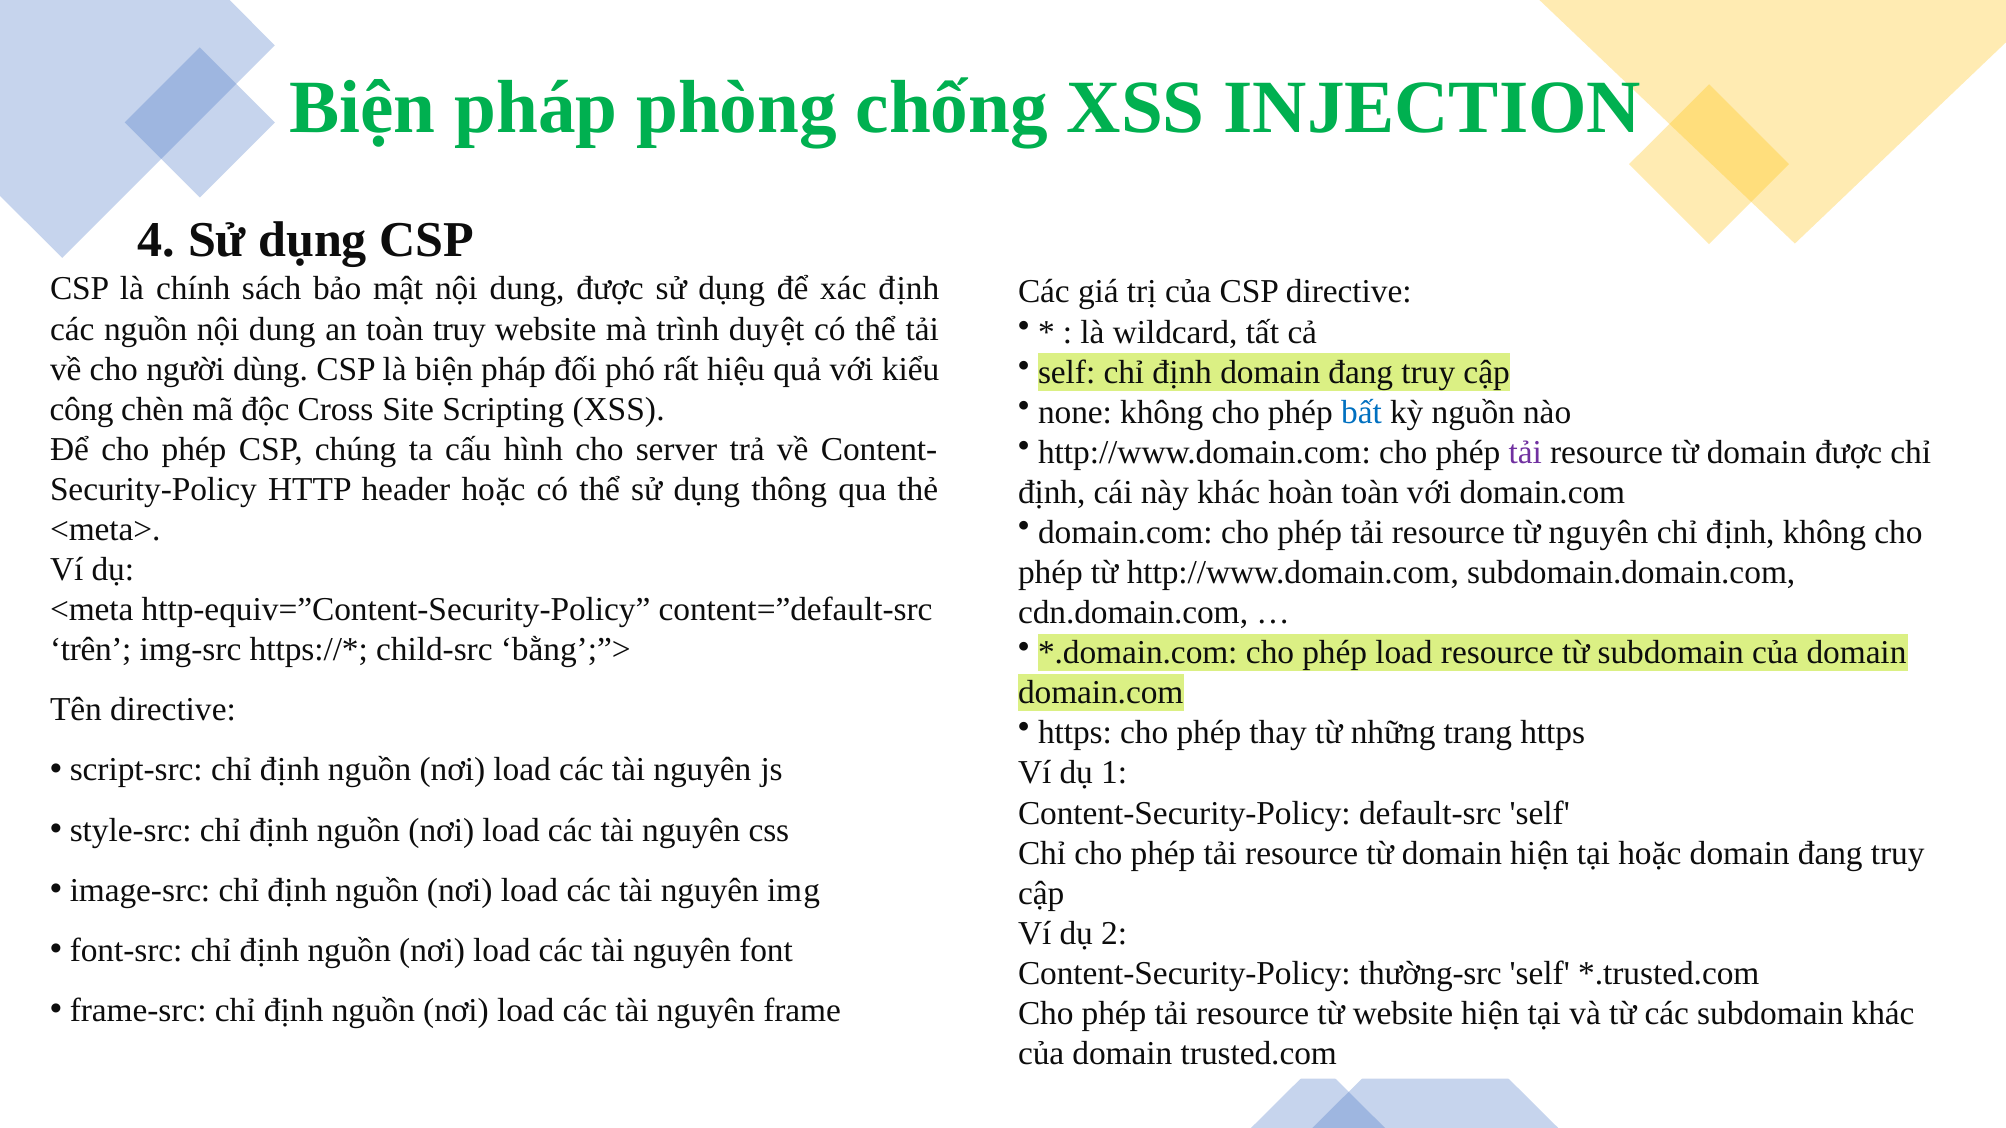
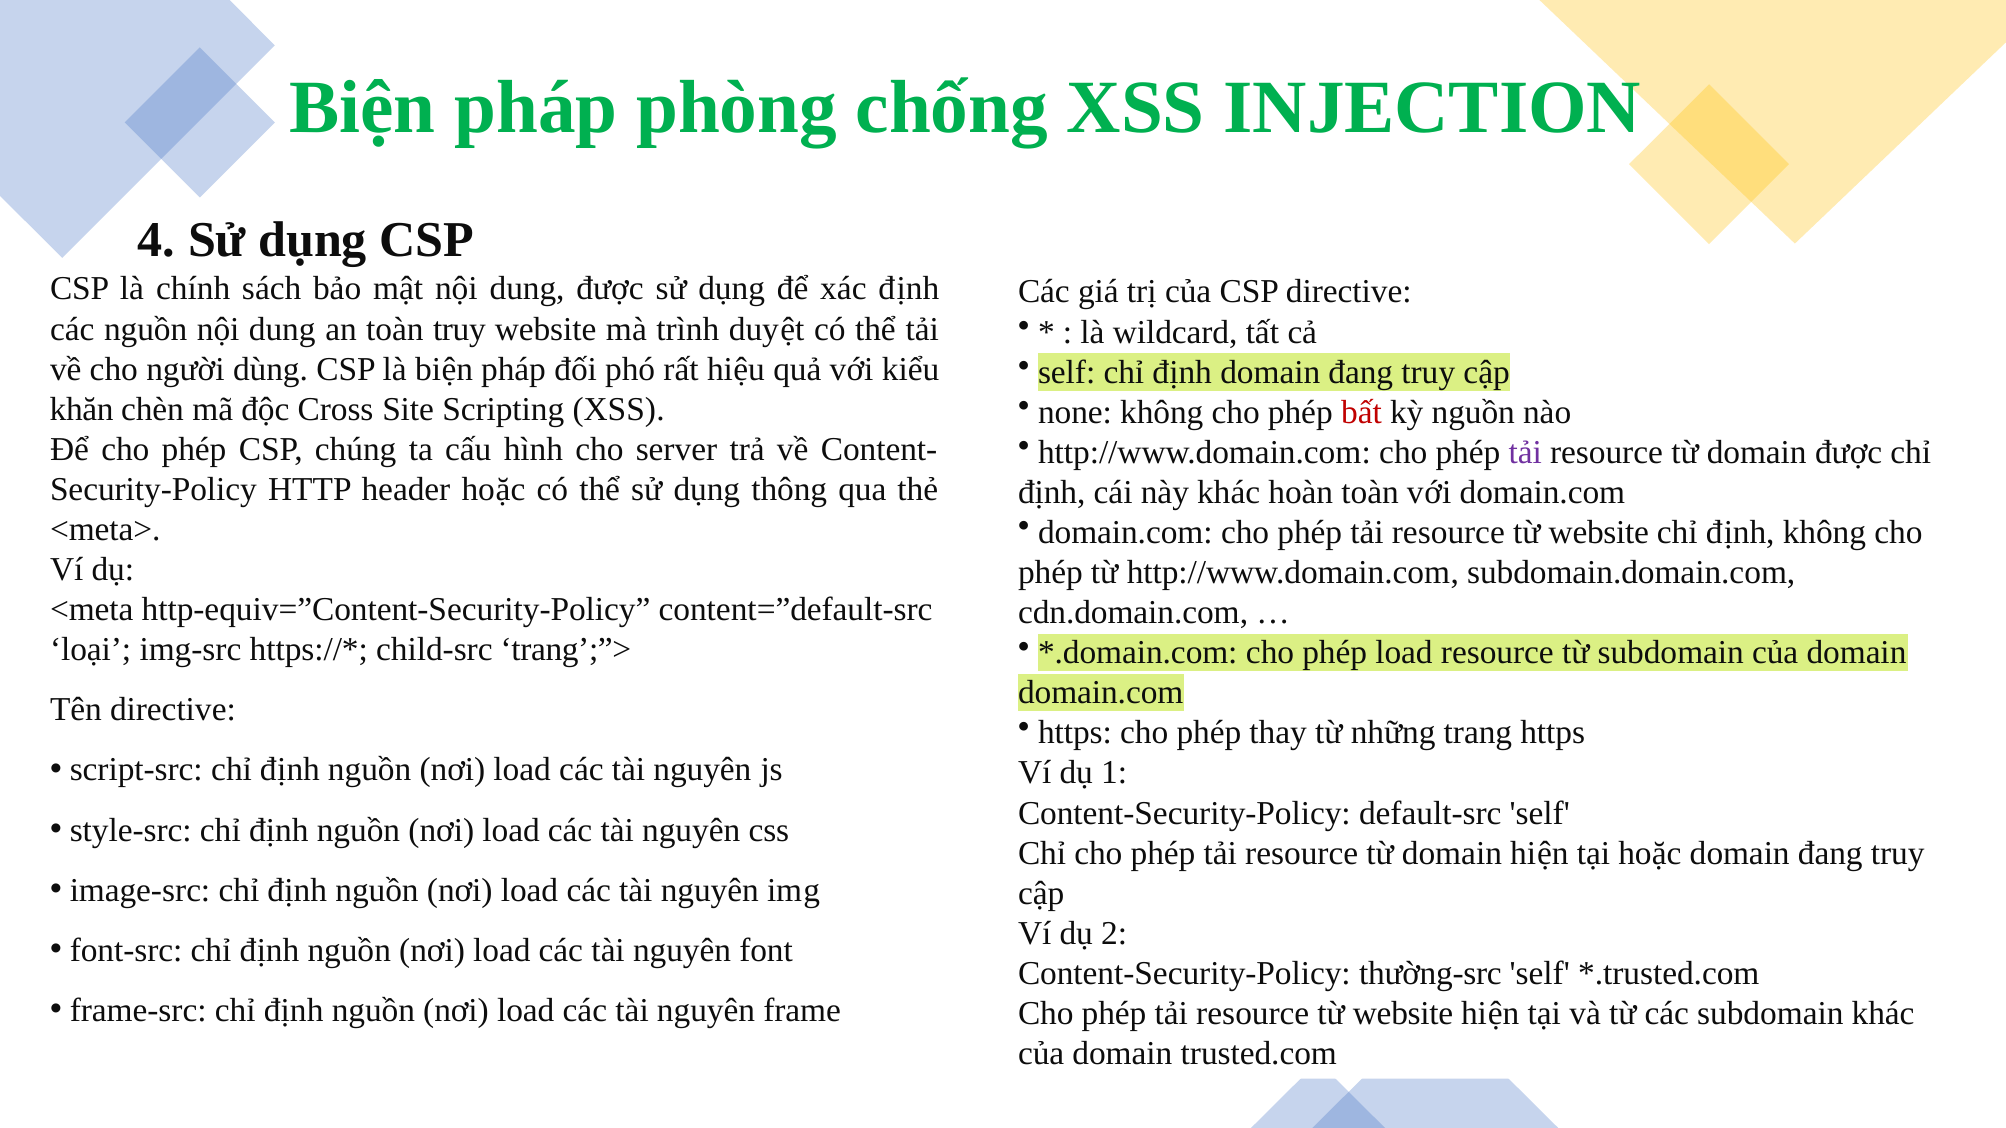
công: công -> khăn (82, 409)
bất colour: blue -> red (1361, 412)
nguyên: nguyên -> website (1599, 533)
trên: trên -> loại (91, 650)
bằng’;”>: bằng’;”> -> trang’;”> (566, 650)
